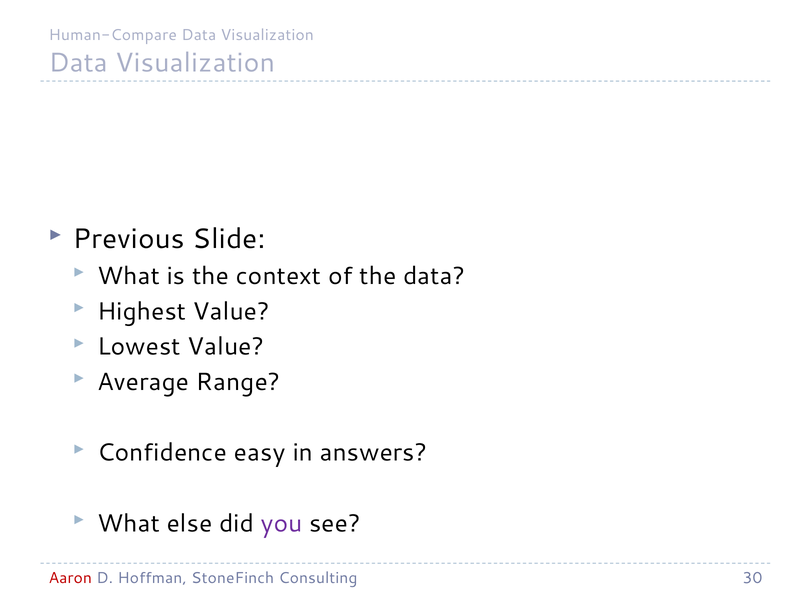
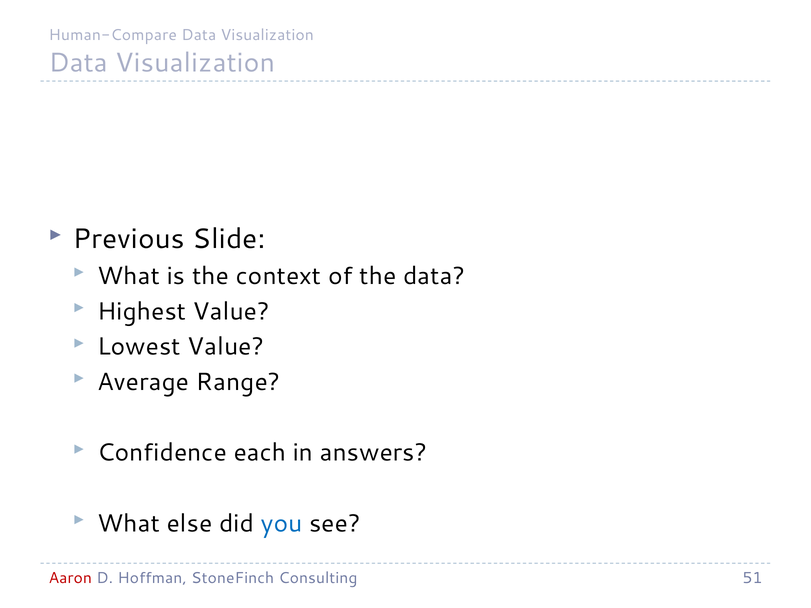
easy: easy -> each (260, 453)
you colour: purple -> blue (282, 524)
30: 30 -> 51 (752, 578)
